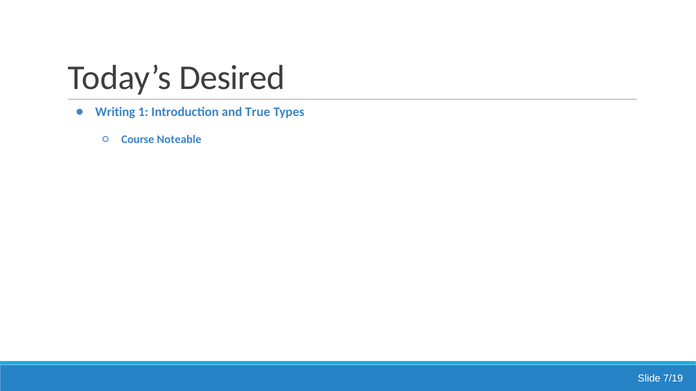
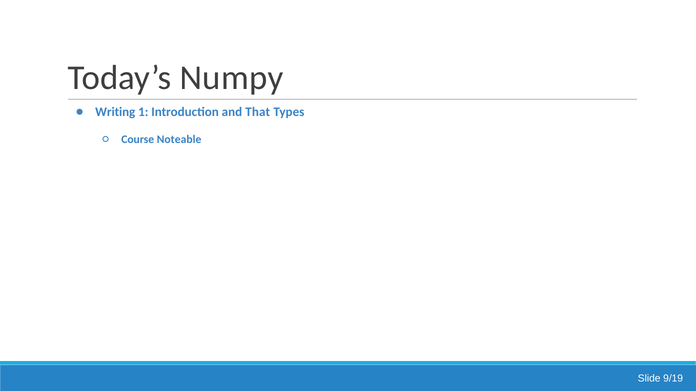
Desired: Desired -> Numpy (232, 78)
True: True -> That (258, 112)
7/19: 7/19 -> 9/19 (673, 379)
